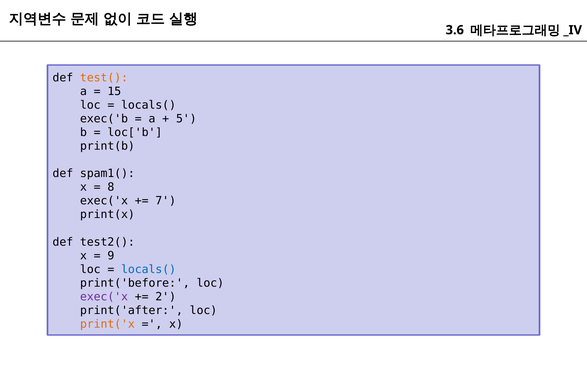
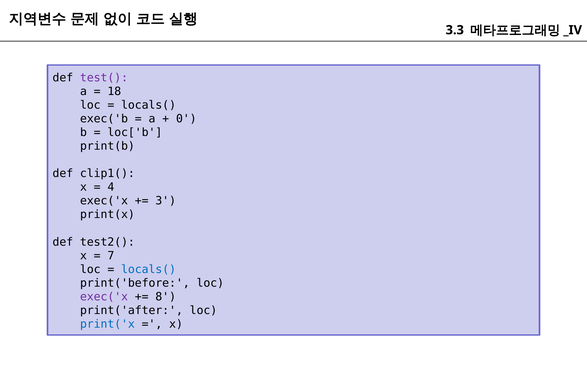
3.6: 3.6 -> 3.3 (455, 30)
test( colour: orange -> purple (104, 78)
15: 15 -> 18 (114, 92)
5: 5 -> 0 (186, 119)
spam1(: spam1( -> clip1( (107, 174)
8: 8 -> 4 (111, 187)
7: 7 -> 3 (166, 201)
9: 9 -> 7 (111, 256)
2: 2 -> 8 (166, 297)
print('x colour: orange -> blue (107, 324)
